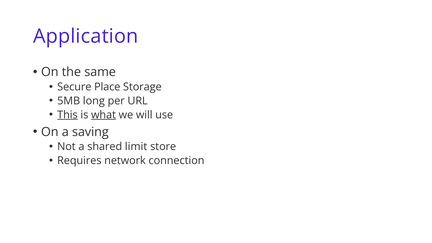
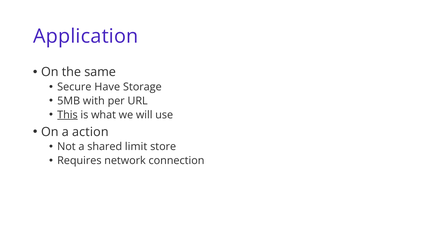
Place: Place -> Have (107, 87)
long: long -> with (94, 101)
what underline: present -> none (104, 115)
saving: saving -> action (90, 132)
